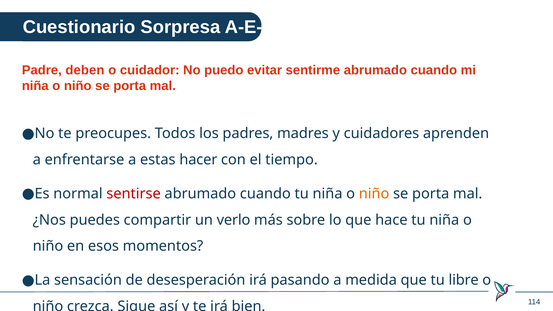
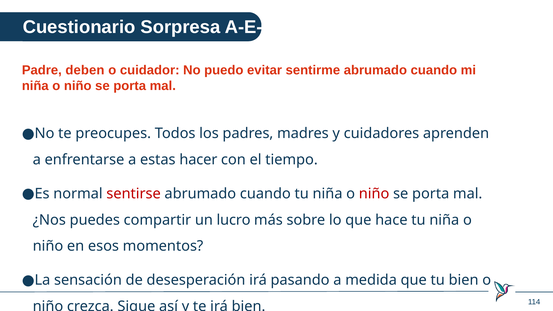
niño colour: orange -> red (374, 194)
verlo: verlo -> lucro (234, 220)
tu libre: libre -> bien (464, 280)
